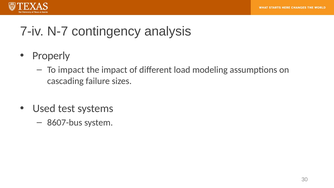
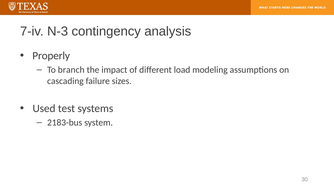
N-7: N-7 -> N-3 (58, 31)
To impact: impact -> branch (71, 70)
8607-bus: 8607-bus -> 2183-bus (65, 122)
